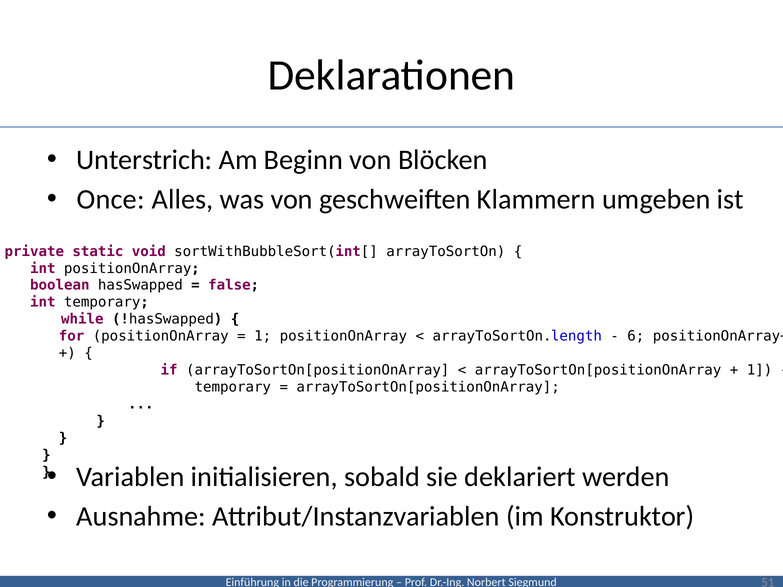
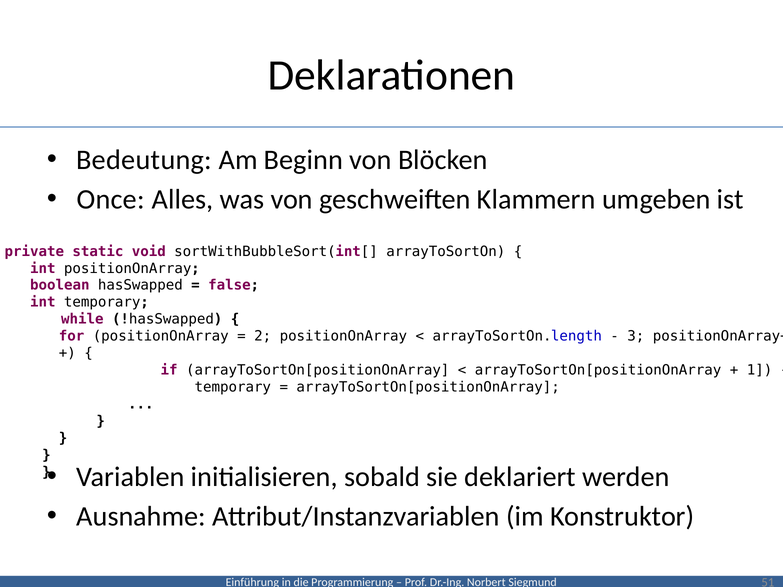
Unterstrich: Unterstrich -> Bedeutung (144, 160)
1: 1 -> 2 (263, 336)
6: 6 -> 3 (636, 336)
